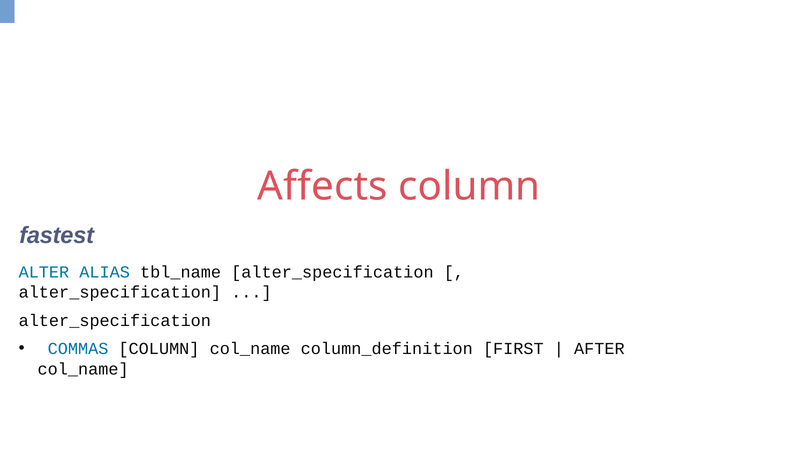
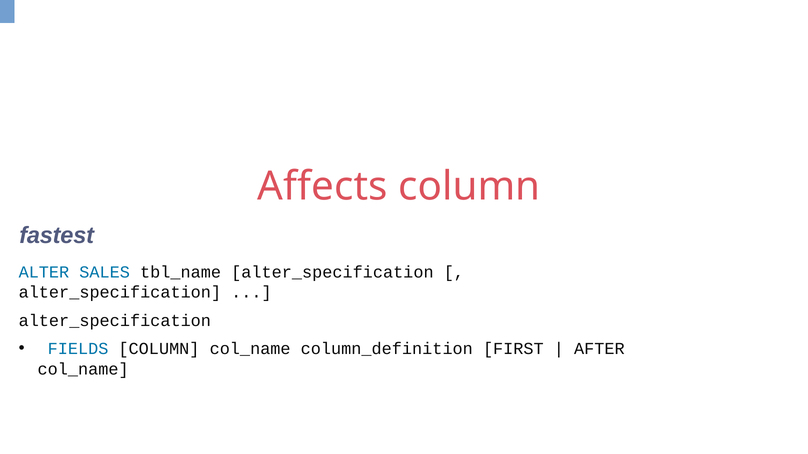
ALIAS: ALIAS -> SALES (105, 272)
COMMAS: COMMAS -> FIELDS (78, 349)
